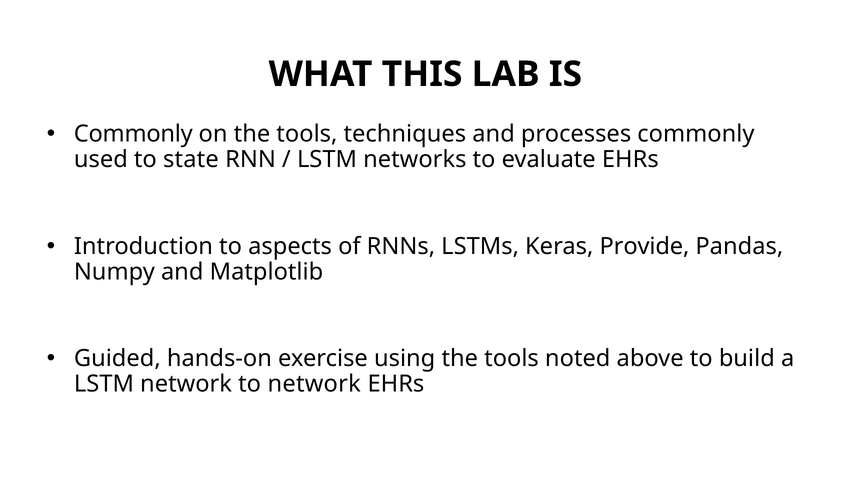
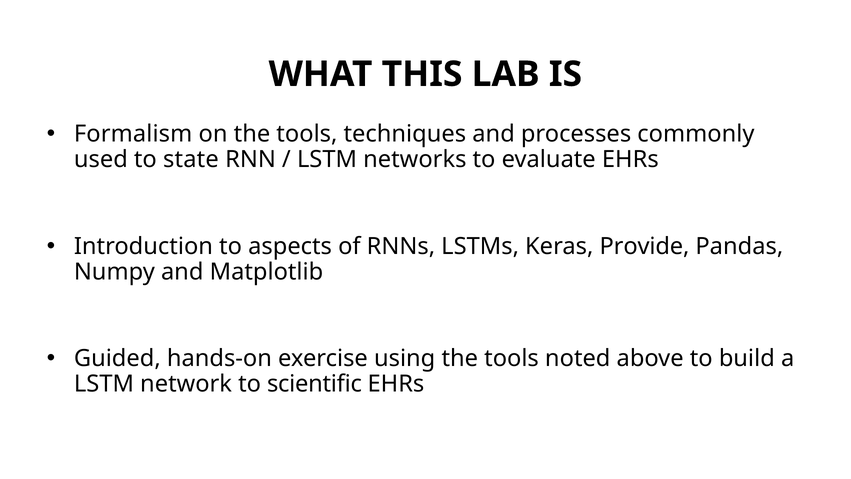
Commonly: Commonly -> Formalism (133, 134)
to network: network -> scientific (314, 384)
